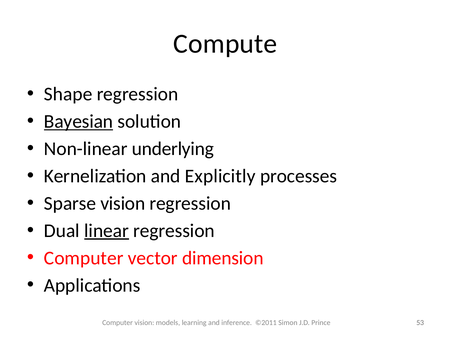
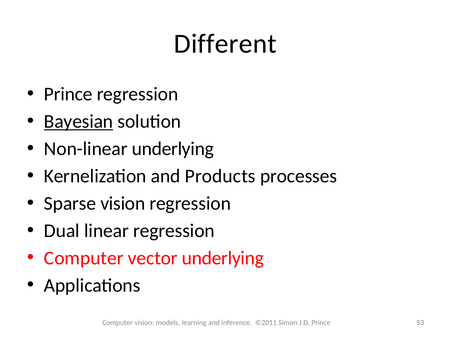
Compute: Compute -> Different (225, 44)
Shape: Shape -> Prince (68, 94)
Explicitly: Explicitly -> Products (220, 176)
linear underline: present -> none (107, 231)
vector dimension: dimension -> underlying (223, 258)
